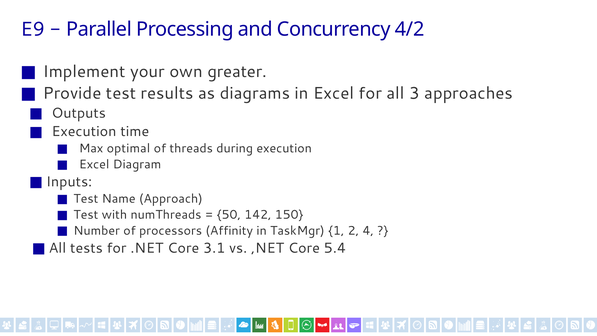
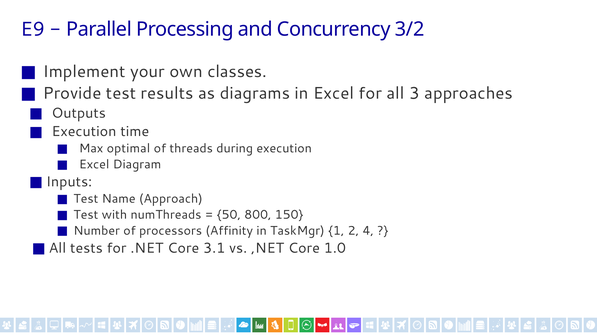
4/2: 4/2 -> 3/2 (410, 29)
greater: greater -> classes (237, 72)
142: 142 -> 800 (258, 215)
5.4: 5.4 -> 1.0 (335, 248)
